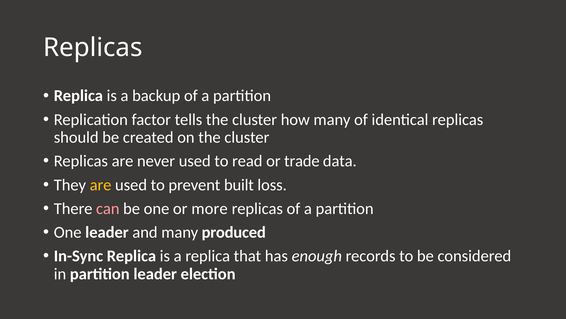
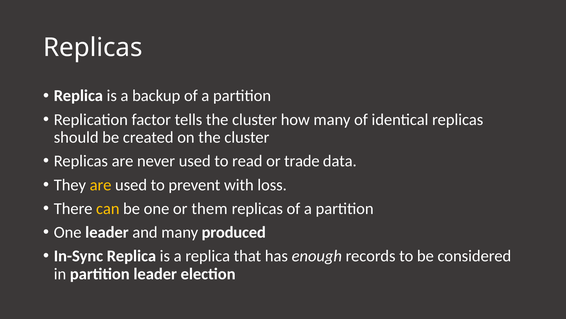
built: built -> with (239, 185)
can colour: pink -> yellow (108, 208)
more: more -> them (210, 208)
